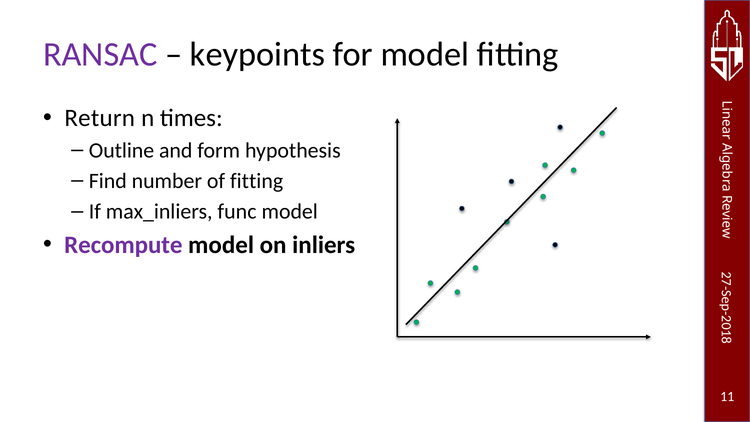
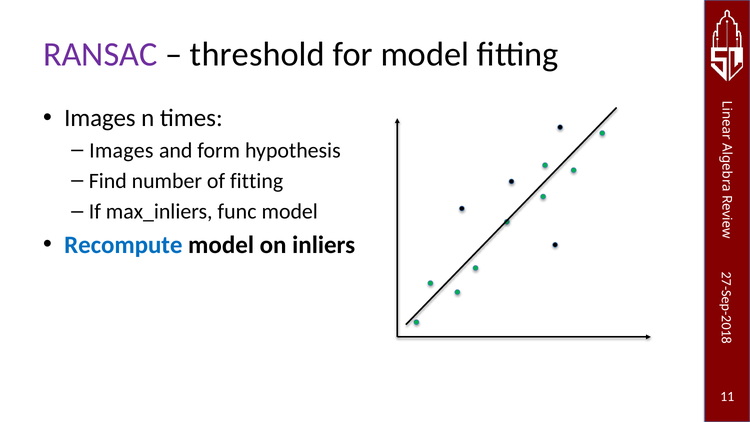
keypoints: keypoints -> threshold (257, 54)
Return: Return -> Images (100, 118)
Outline: Outline -> Images (121, 150)
Recompute colour: purple -> blue (123, 245)
